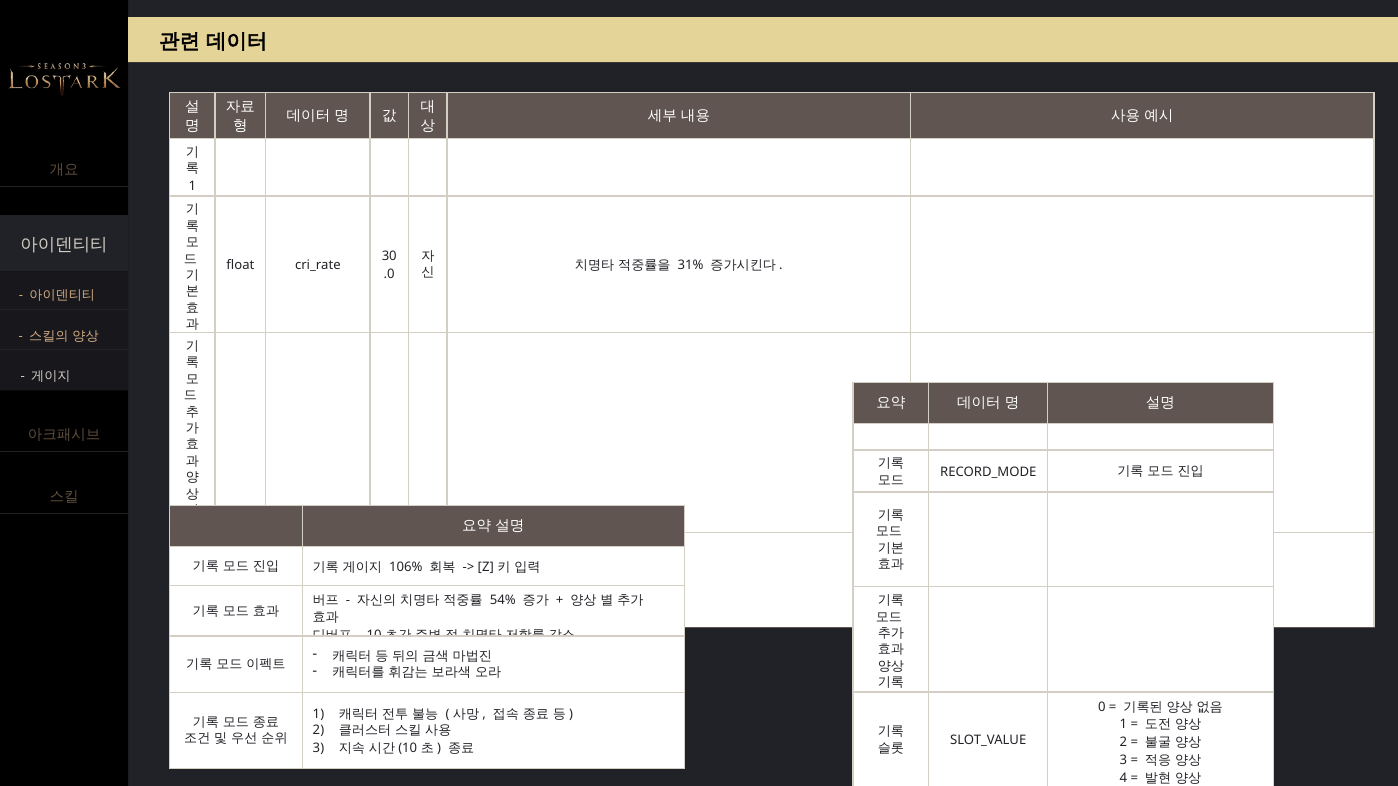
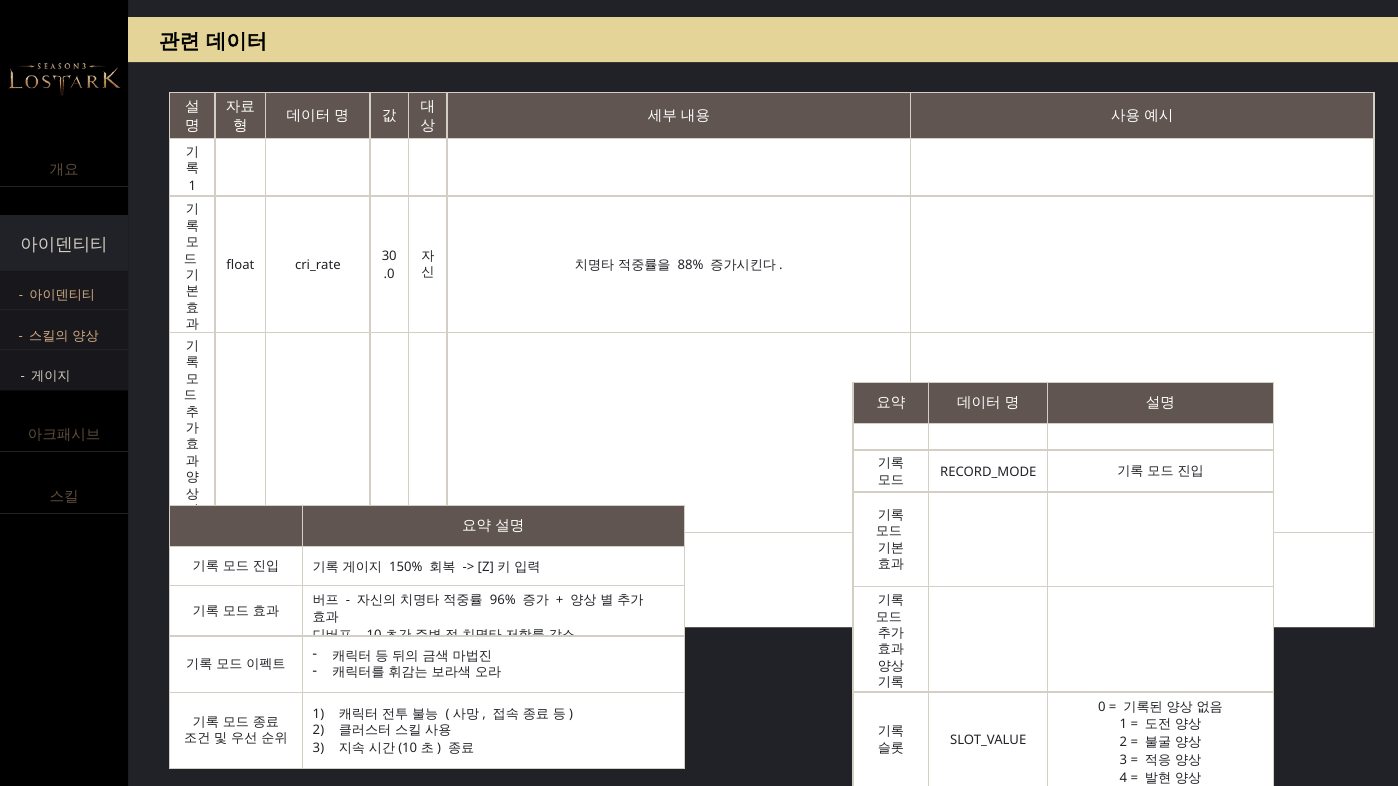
31%: 31% -> 88% (691, 265)
106%: 106% -> 150% (406, 567)
54%: 54% -> 96% (503, 601)
